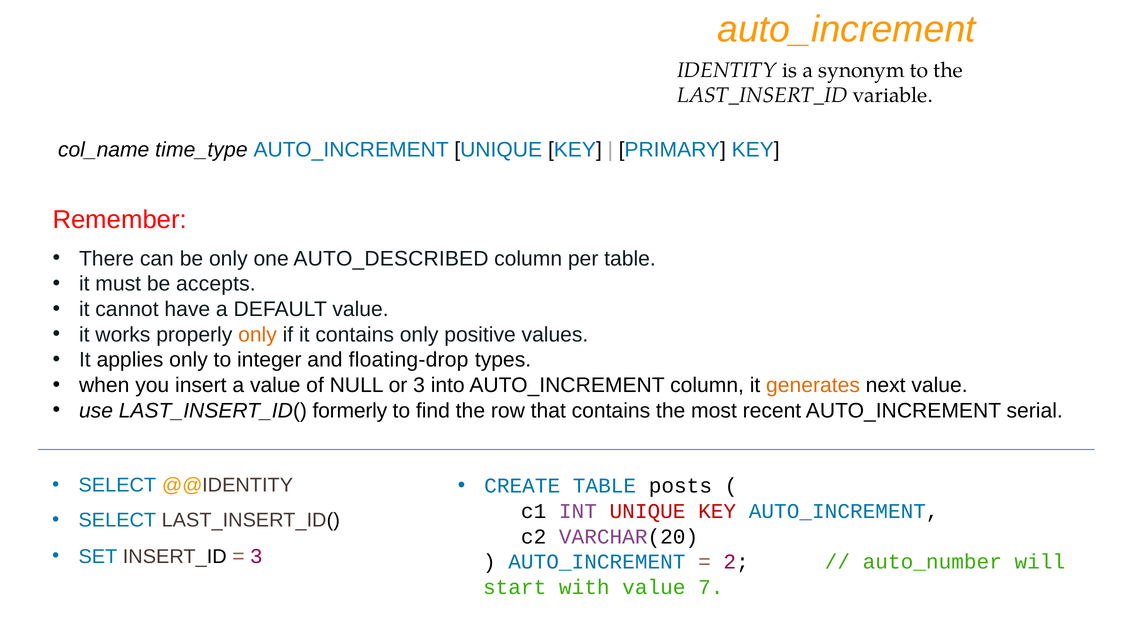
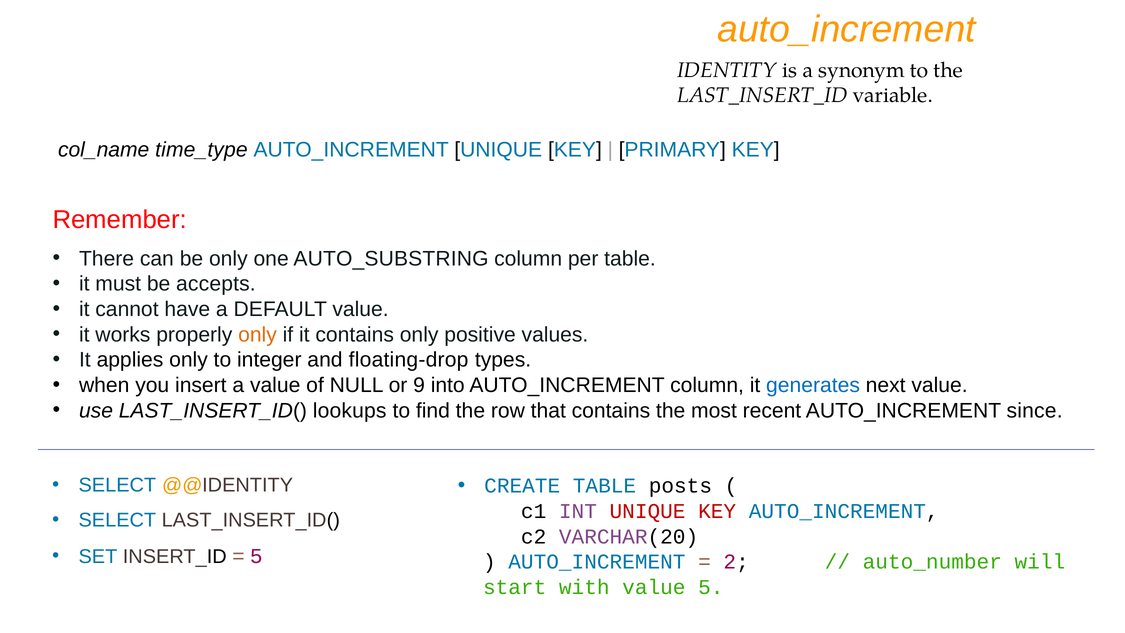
AUTO_DESCRIBED: AUTO_DESCRIBED -> AUTO_SUBSTRING (391, 259)
or 3: 3 -> 9 (419, 385)
generates colour: orange -> blue (813, 385)
formerly: formerly -> lookups (350, 410)
serial: serial -> since (1035, 410)
3: 3 -> 5 (256, 556)
value 7: 7 -> 5 (711, 587)
